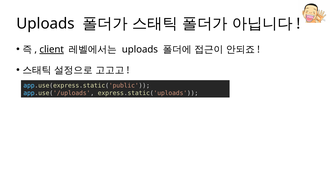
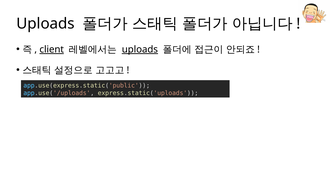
uploads underline: none -> present (140, 49)
